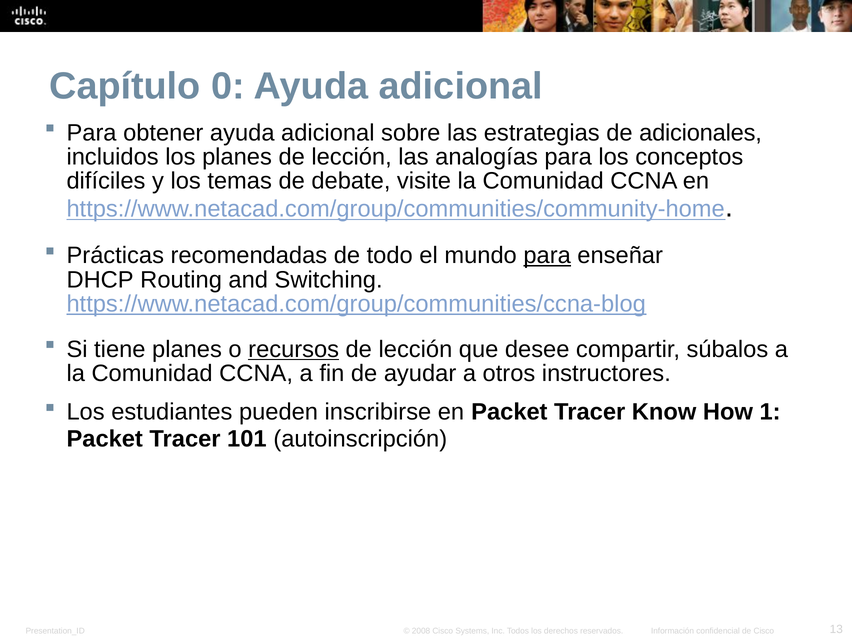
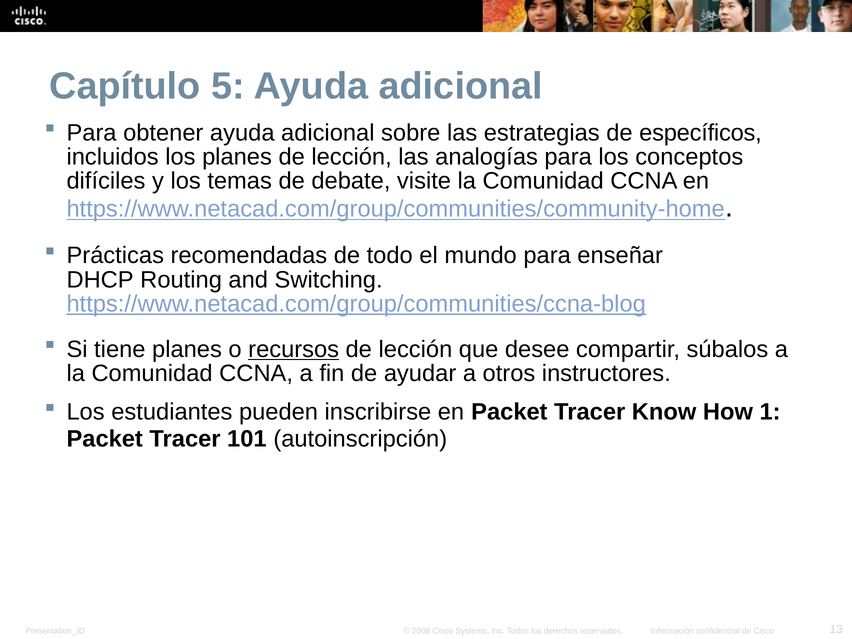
0: 0 -> 5 (228, 86)
adicionales: adicionales -> específicos (700, 133)
para underline: present -> none (547, 256)
